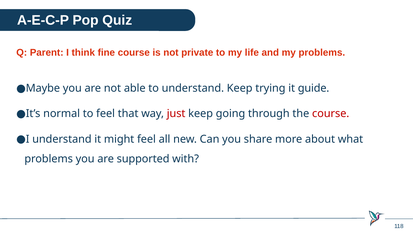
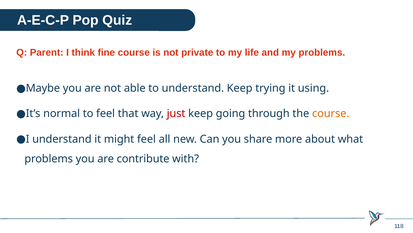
guide: guide -> using (314, 88)
course colour: red -> orange (331, 113)
supported: supported -> contribute (143, 158)
